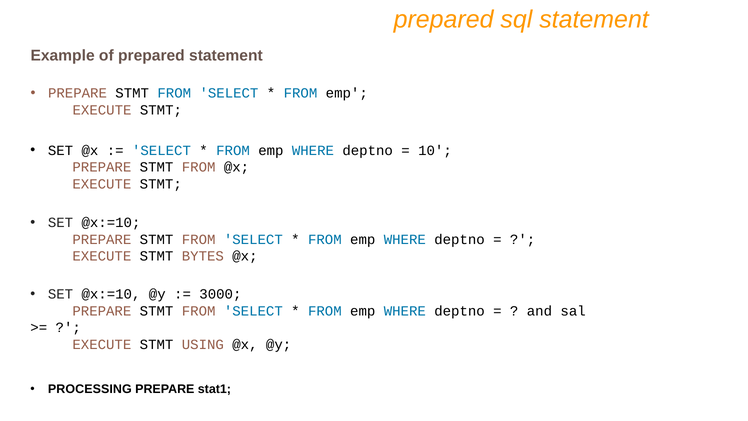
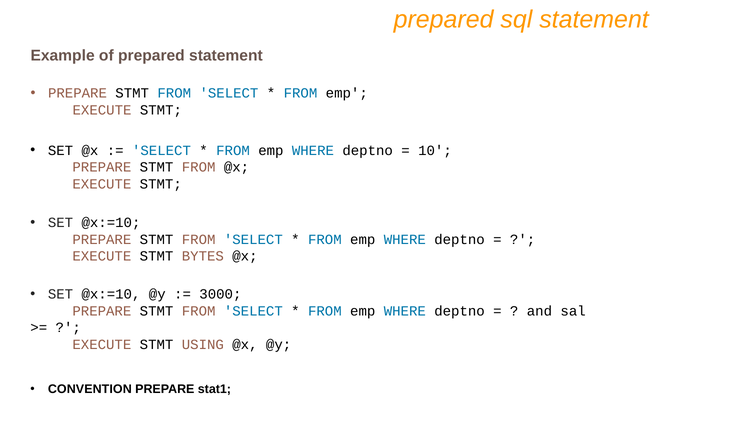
PROCESSING: PROCESSING -> CONVENTION (90, 389)
